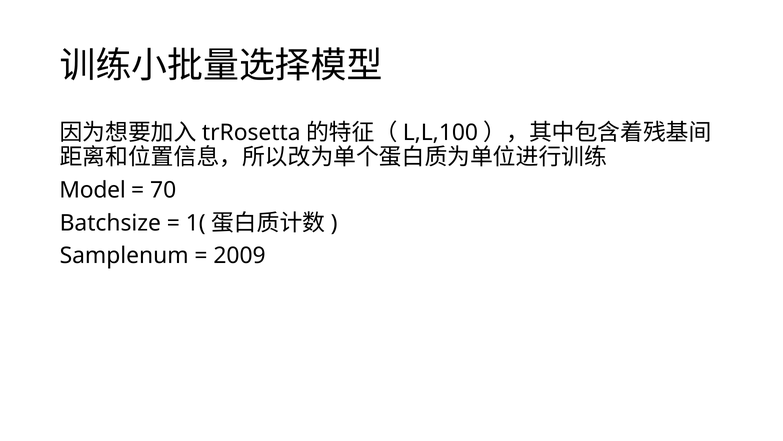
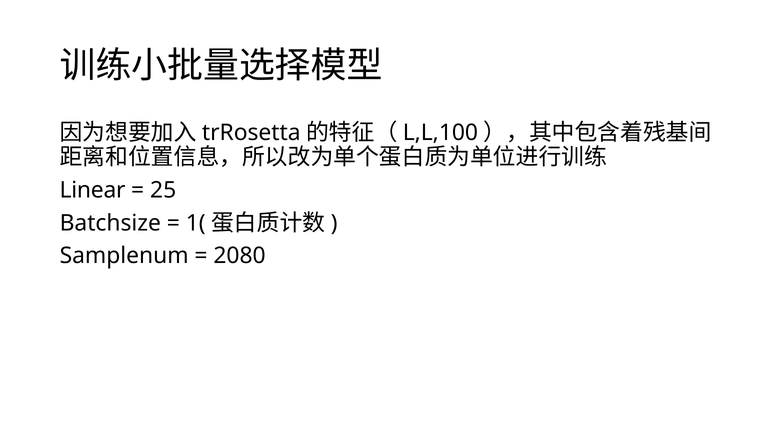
Model: Model -> Linear (93, 190)
70: 70 -> 25 (163, 190)
2009: 2009 -> 2080 (240, 256)
